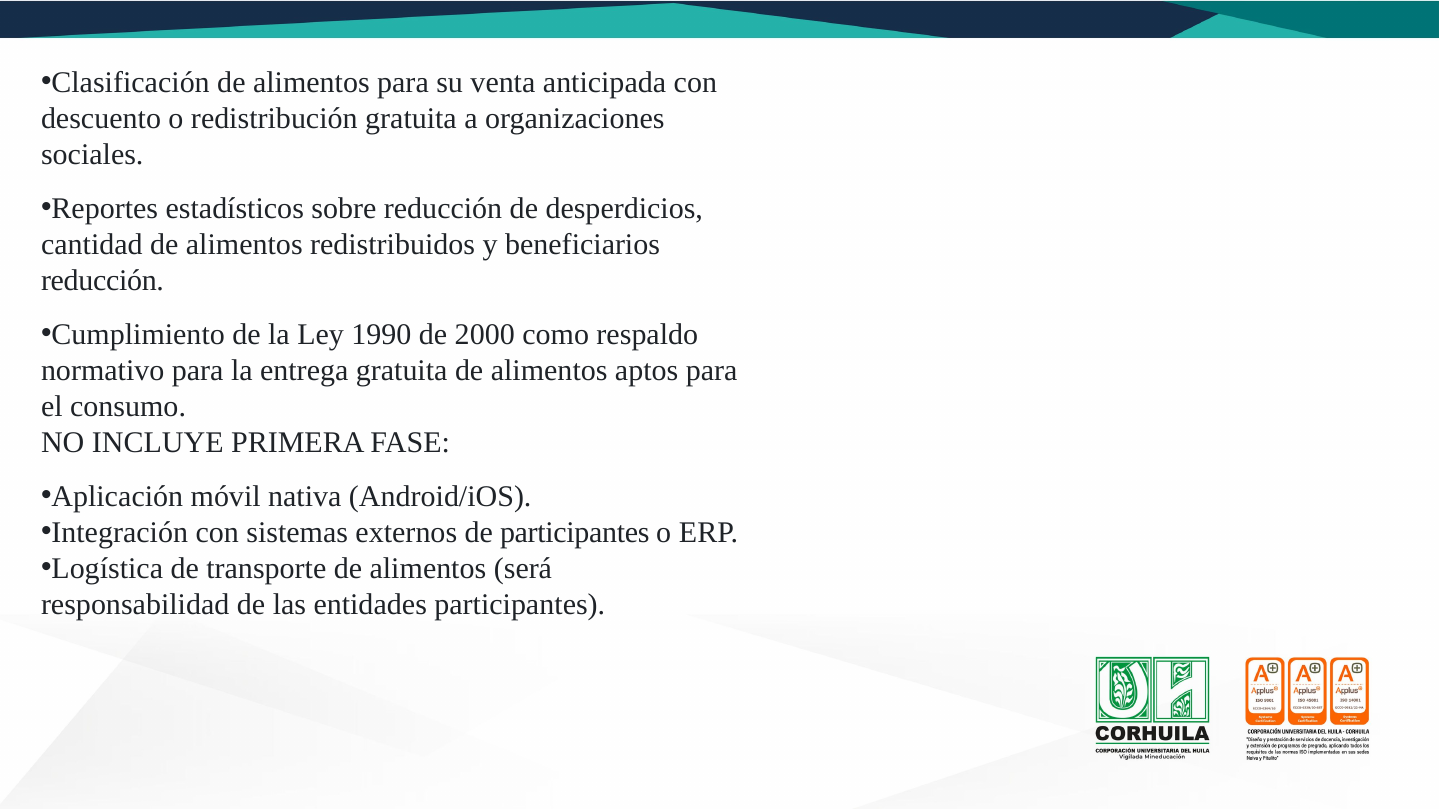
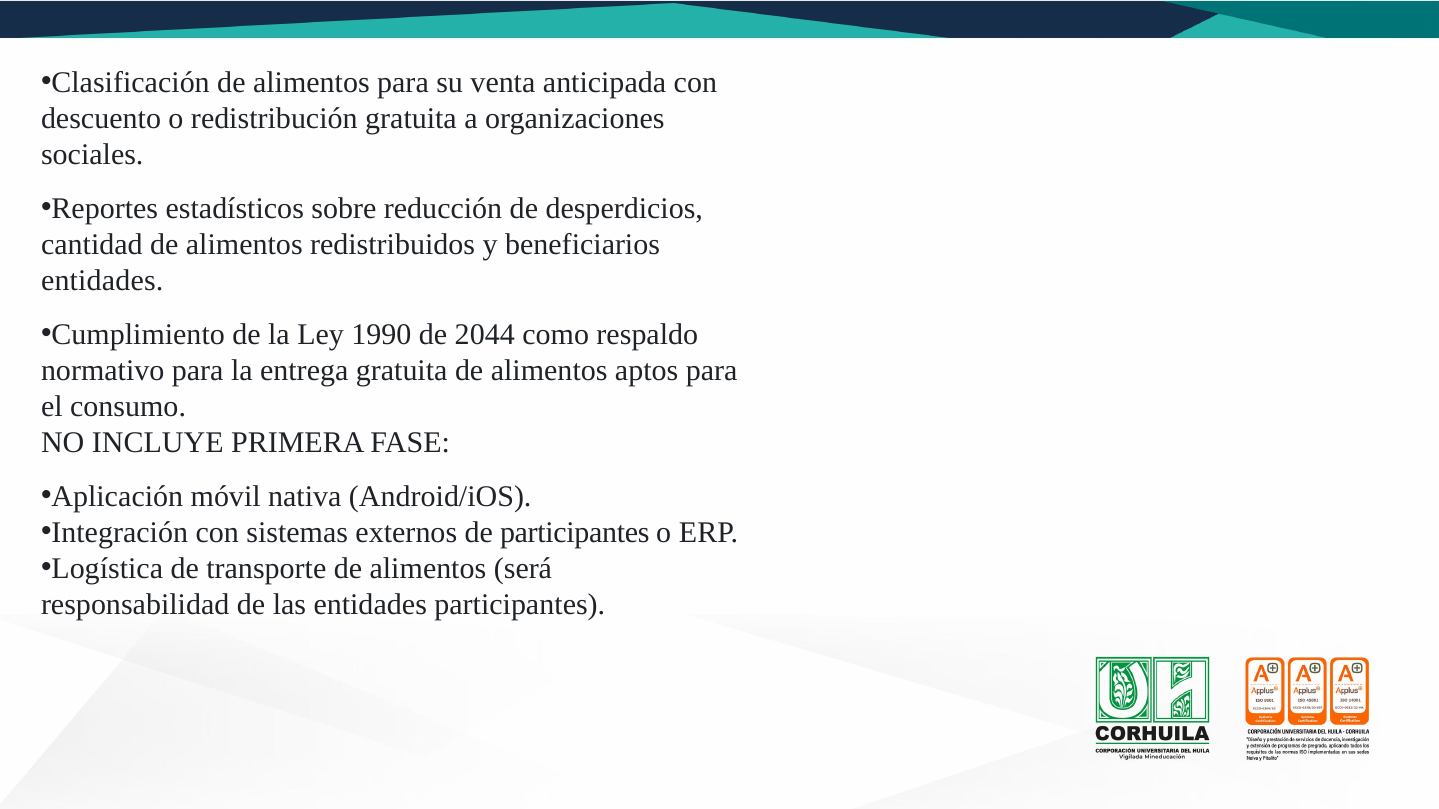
reducción: reducción -> entidades (102, 281)
2000: 2000 -> 2044 (485, 335)
